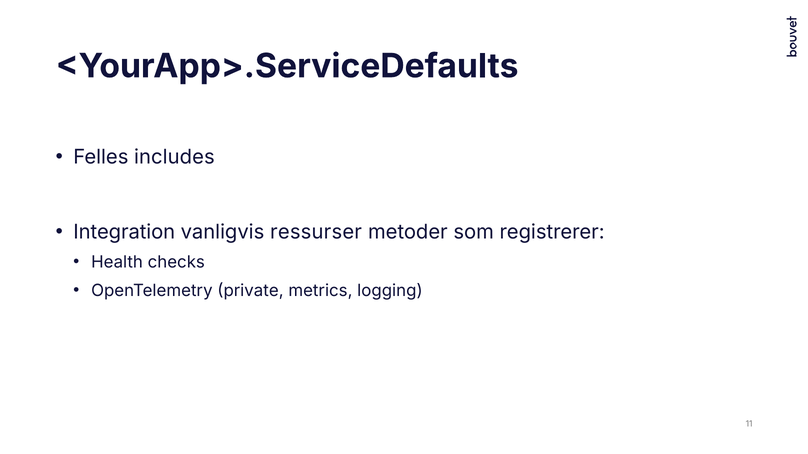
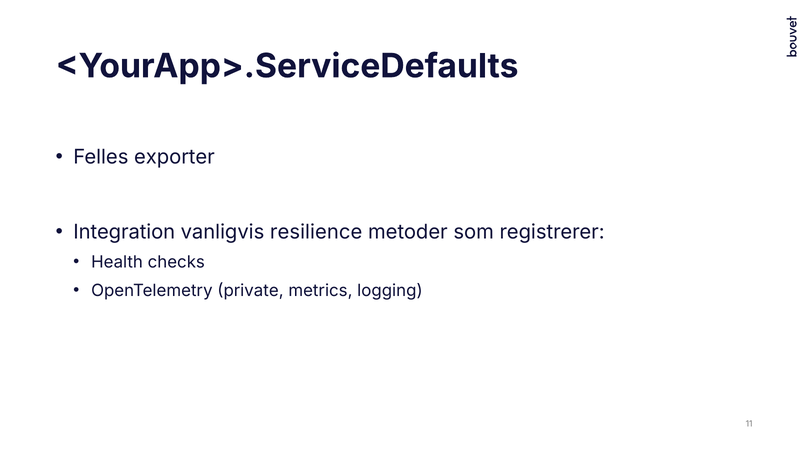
includes: includes -> exporter (174, 157)
ressurser: ressurser -> resilience (316, 232)
